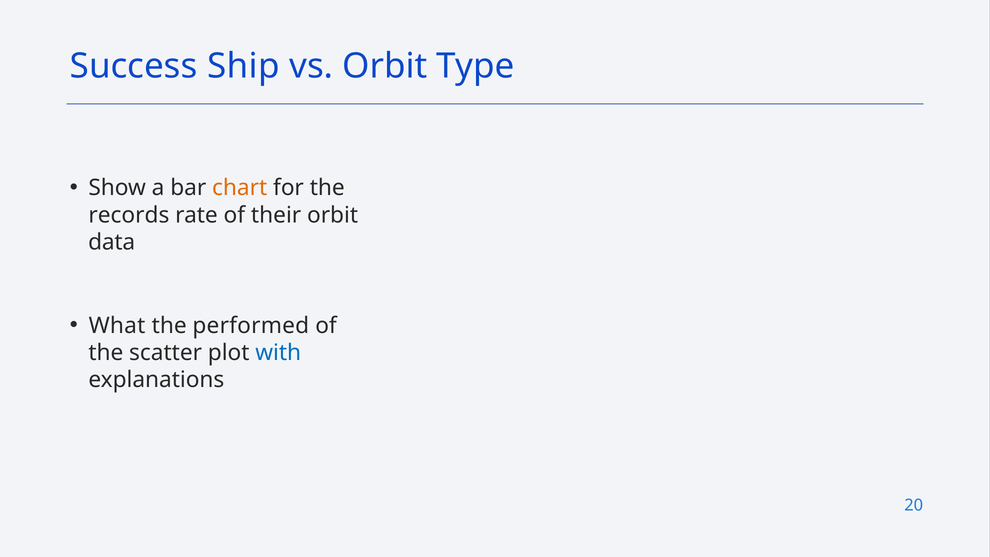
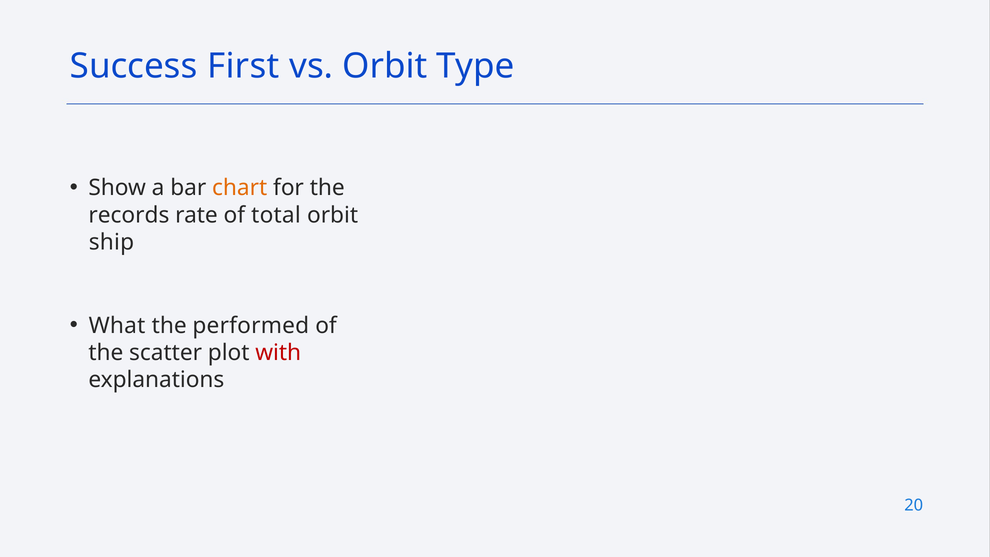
Ship: Ship -> First (243, 66)
their: their -> total (276, 215)
data: data -> ship (111, 242)
with colour: blue -> red (278, 353)
